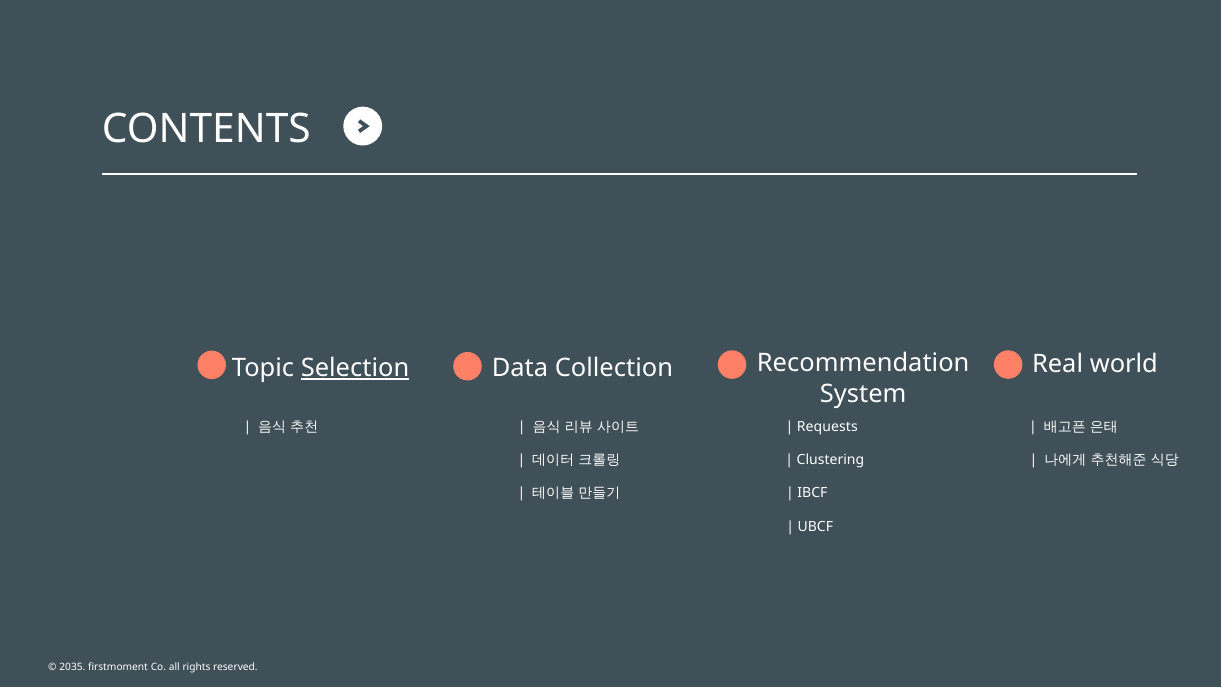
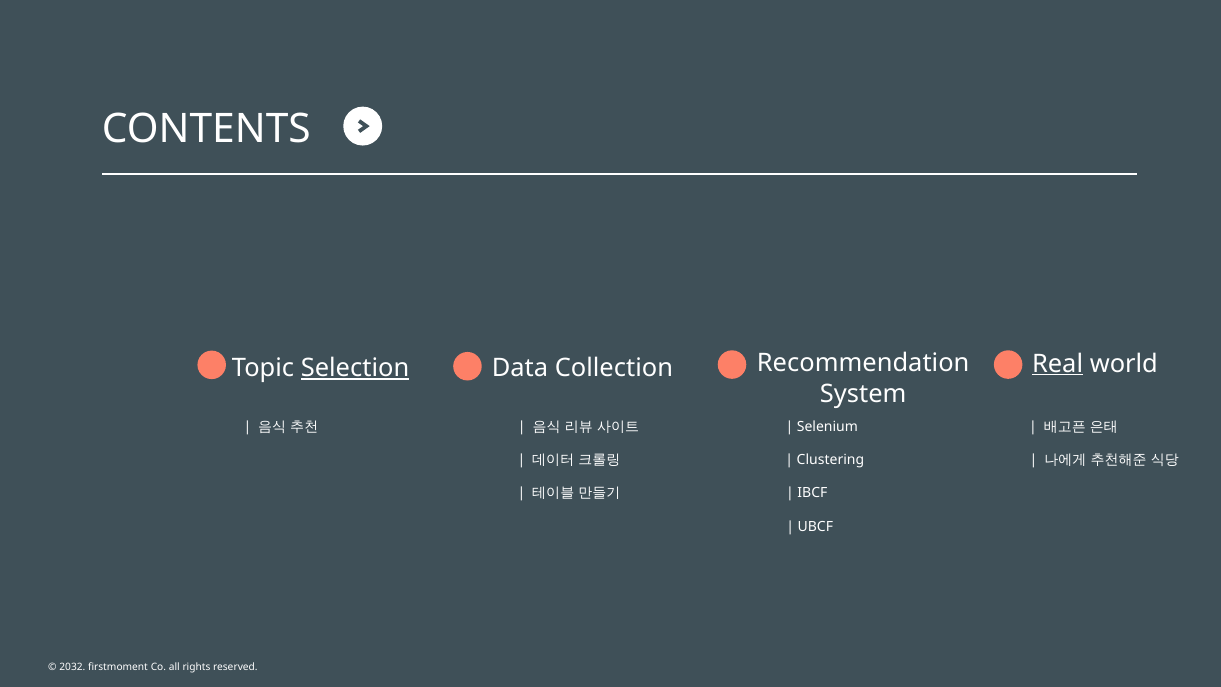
Real underline: none -> present (1058, 364)
Requests: Requests -> Selenium (827, 427)
2035: 2035 -> 2032 (72, 667)
